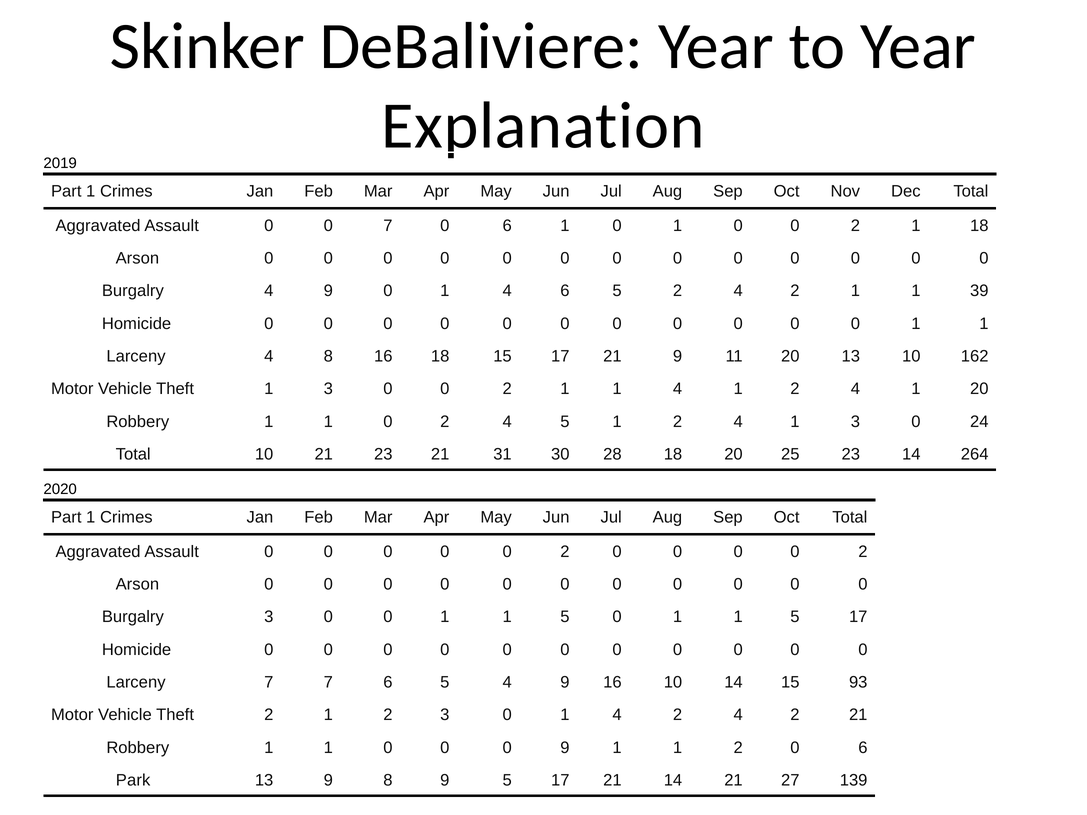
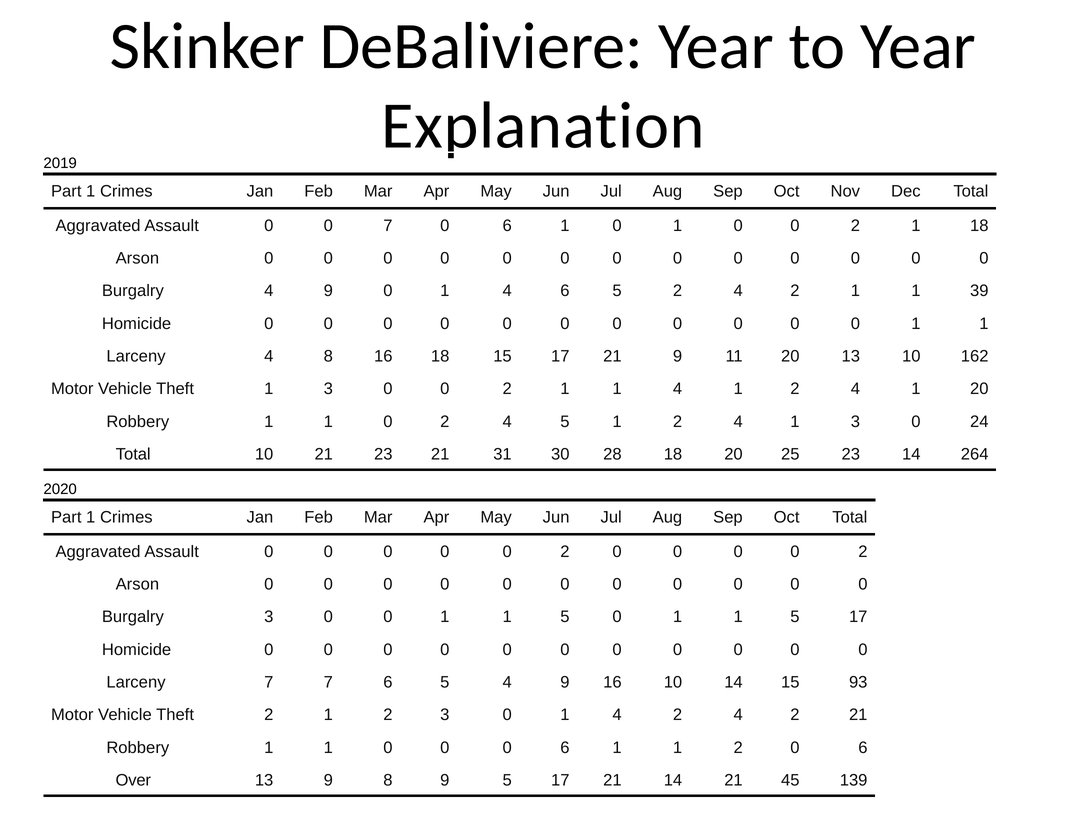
0 0 9: 9 -> 6 (565, 748)
Park: Park -> Over (133, 781)
27: 27 -> 45 (790, 781)
